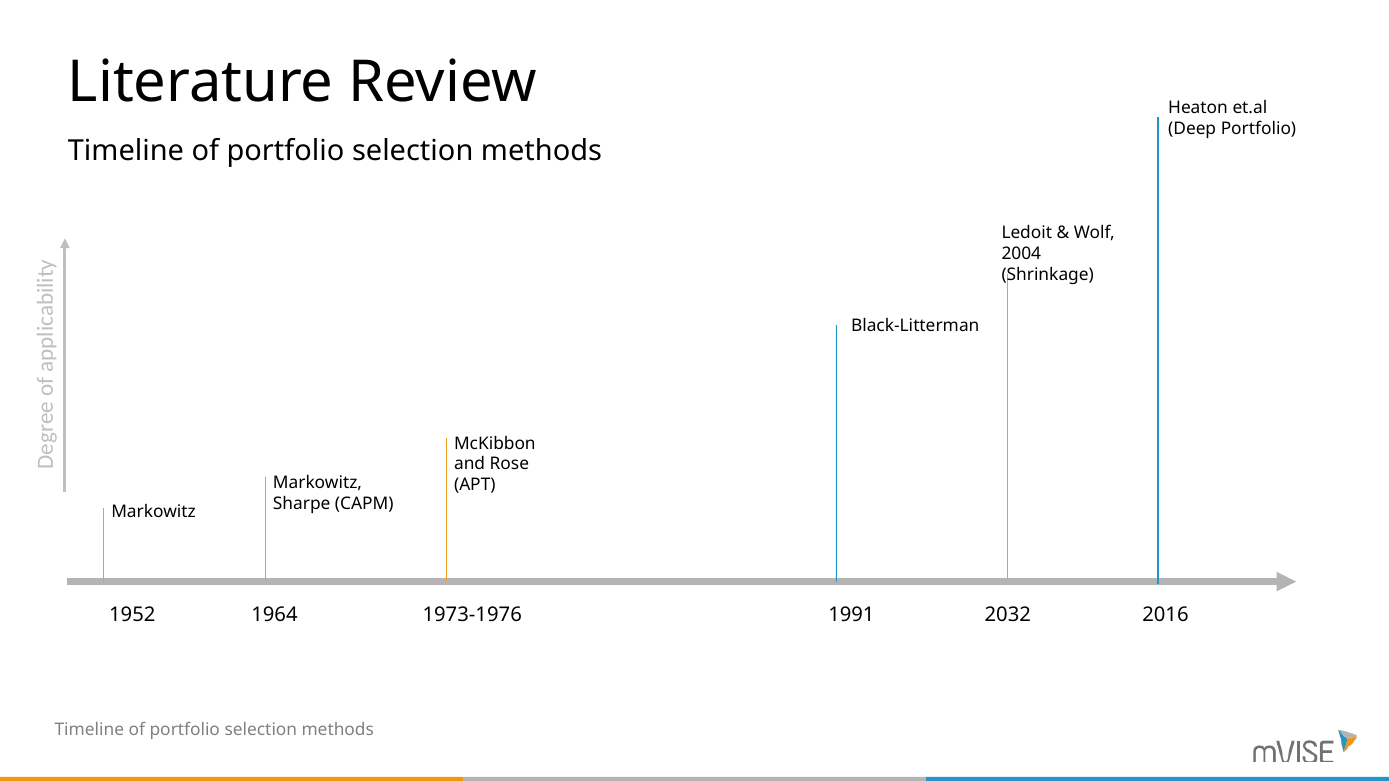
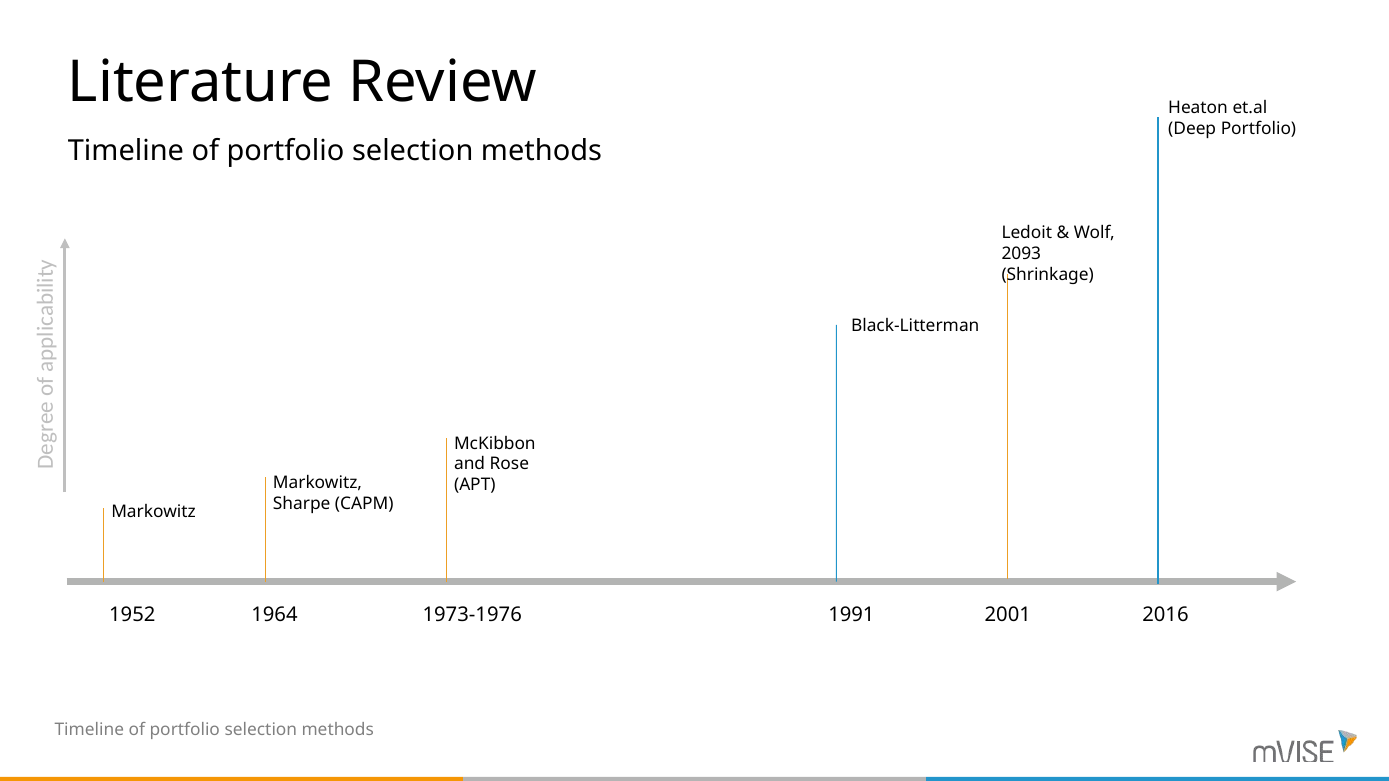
2004: 2004 -> 2093 (1021, 254)
2032: 2032 -> 2001 (1008, 615)
